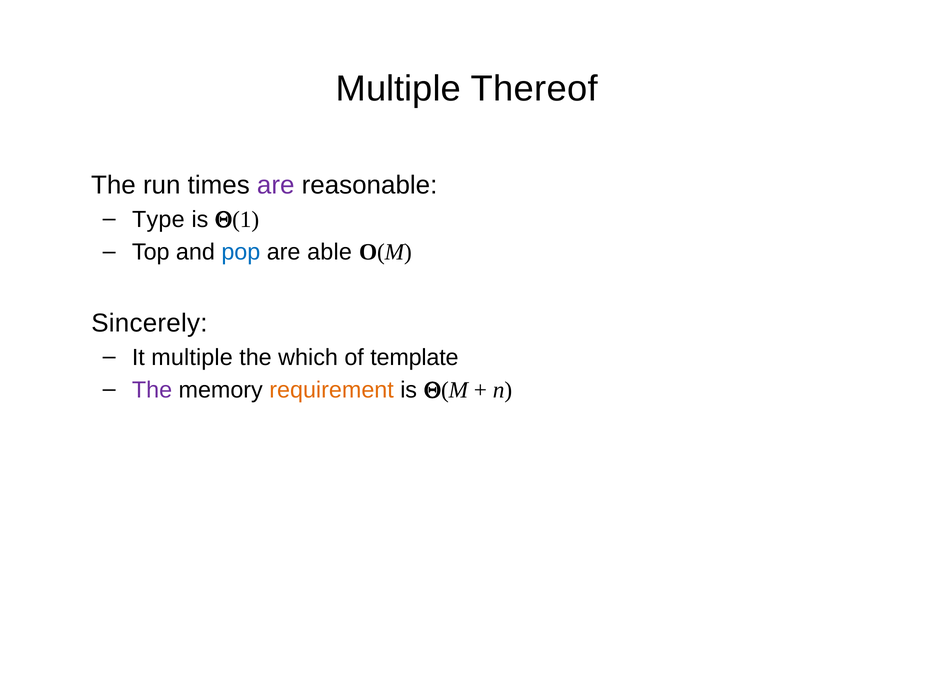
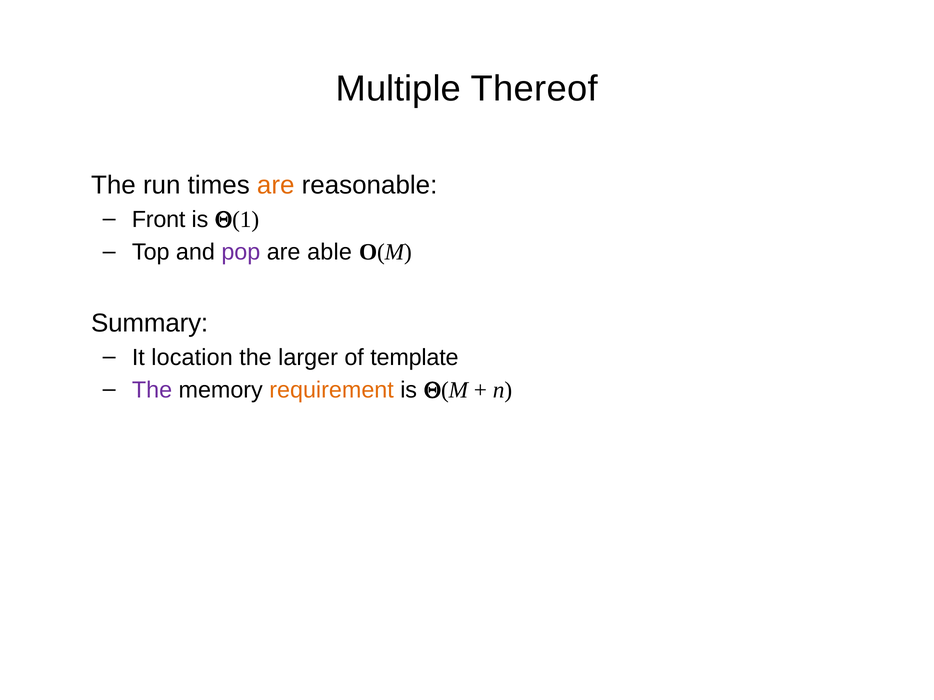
are colour: purple -> orange (276, 186)
Type: Type -> Front (159, 220)
pop colour: blue -> purple (241, 252)
Sincerely: Sincerely -> Summary (150, 324)
It multiple: multiple -> location (192, 358)
which: which -> larger (308, 358)
